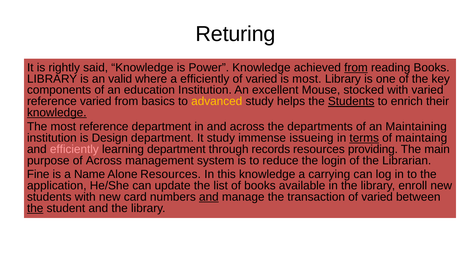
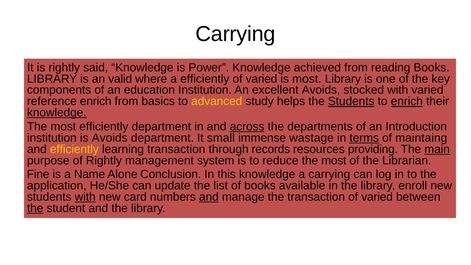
Returing: Returing -> Carrying (236, 34)
from underline: present -> none (356, 67)
excellent Mouse: Mouse -> Avoids (321, 90)
reference varied: varied -> enrich (96, 101)
enrich underline: none -> present (407, 101)
most reference: reference -> efficiently (104, 127)
across underline: none -> present (247, 127)
Maintaining: Maintaining -> Introduction (416, 127)
is Design: Design -> Avoids (110, 138)
It study: study -> small (221, 138)
issueing: issueing -> wastage (312, 138)
efficiently colour: pink -> yellow (74, 149)
learning department: department -> transaction (176, 149)
main underline: none -> present (437, 149)
of Across: Across -> Rightly (104, 160)
reduce the login: login -> most (334, 160)
Alone Resources: Resources -> Conclusion (171, 174)
with underline: none -> present (85, 197)
